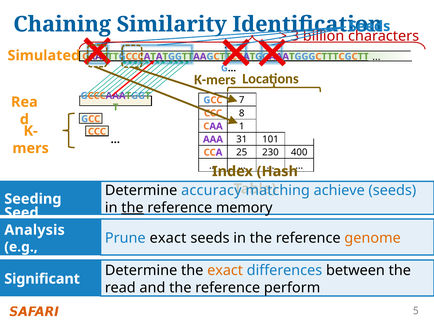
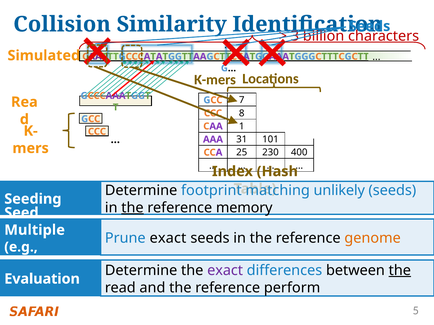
Chaining: Chaining -> Collision (62, 24)
accuracy: accuracy -> footprint (211, 191)
achieve: achieve -> unlikely (339, 191)
Analysis: Analysis -> Multiple (35, 230)
exact colour: orange -> purple (225, 271)
the underline: none -> present (400, 271)
Significant: Significant -> Evaluation (42, 279)
